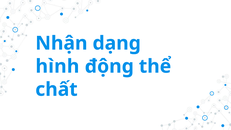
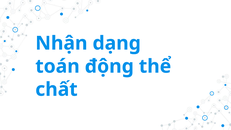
hình: hình -> toán (58, 66)
